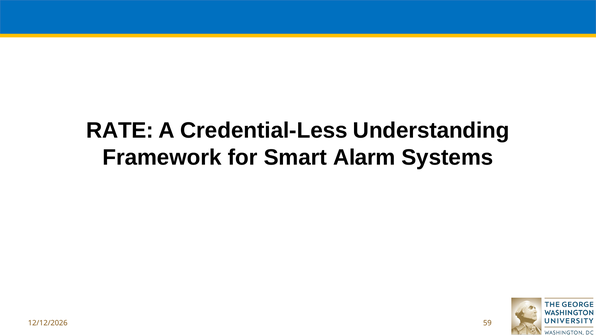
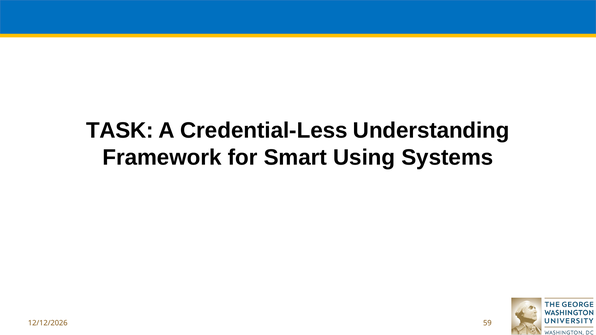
RATE: RATE -> TASK (120, 131)
Alarm: Alarm -> Using (364, 157)
